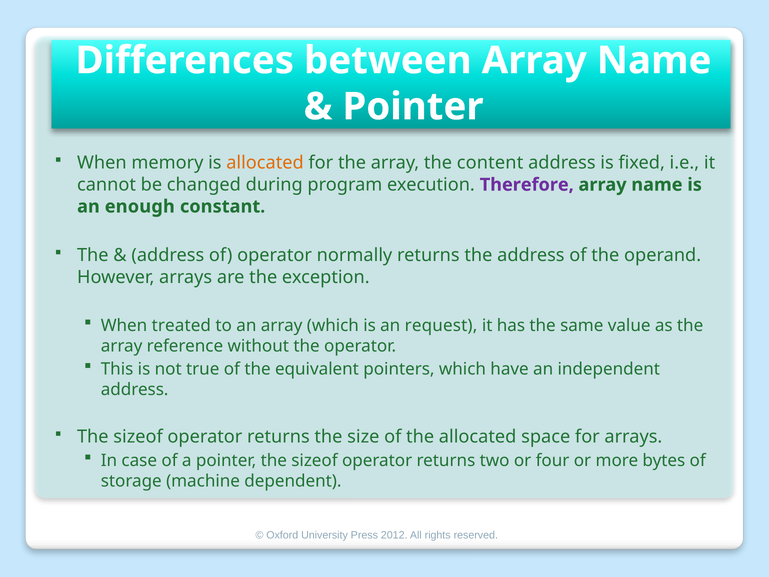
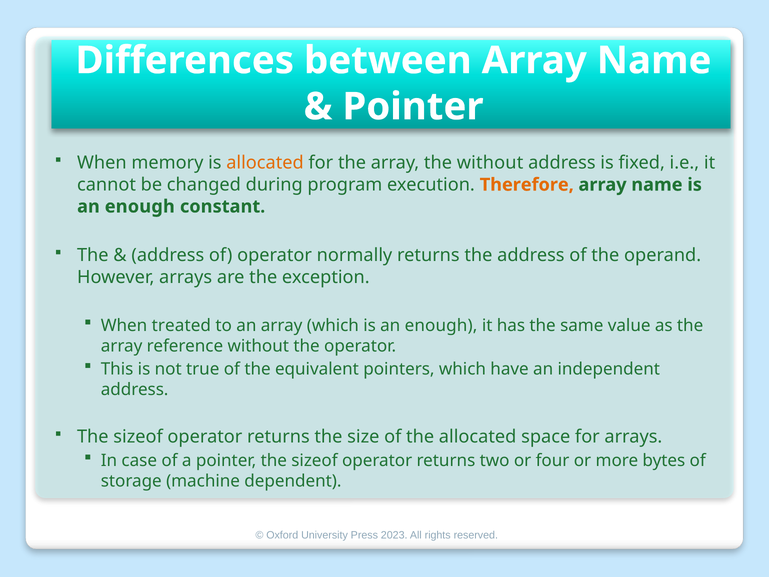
the content: content -> without (490, 163)
Therefore colour: purple -> orange (527, 185)
which is an request: request -> enough (441, 325)
2012: 2012 -> 2023 (394, 535)
